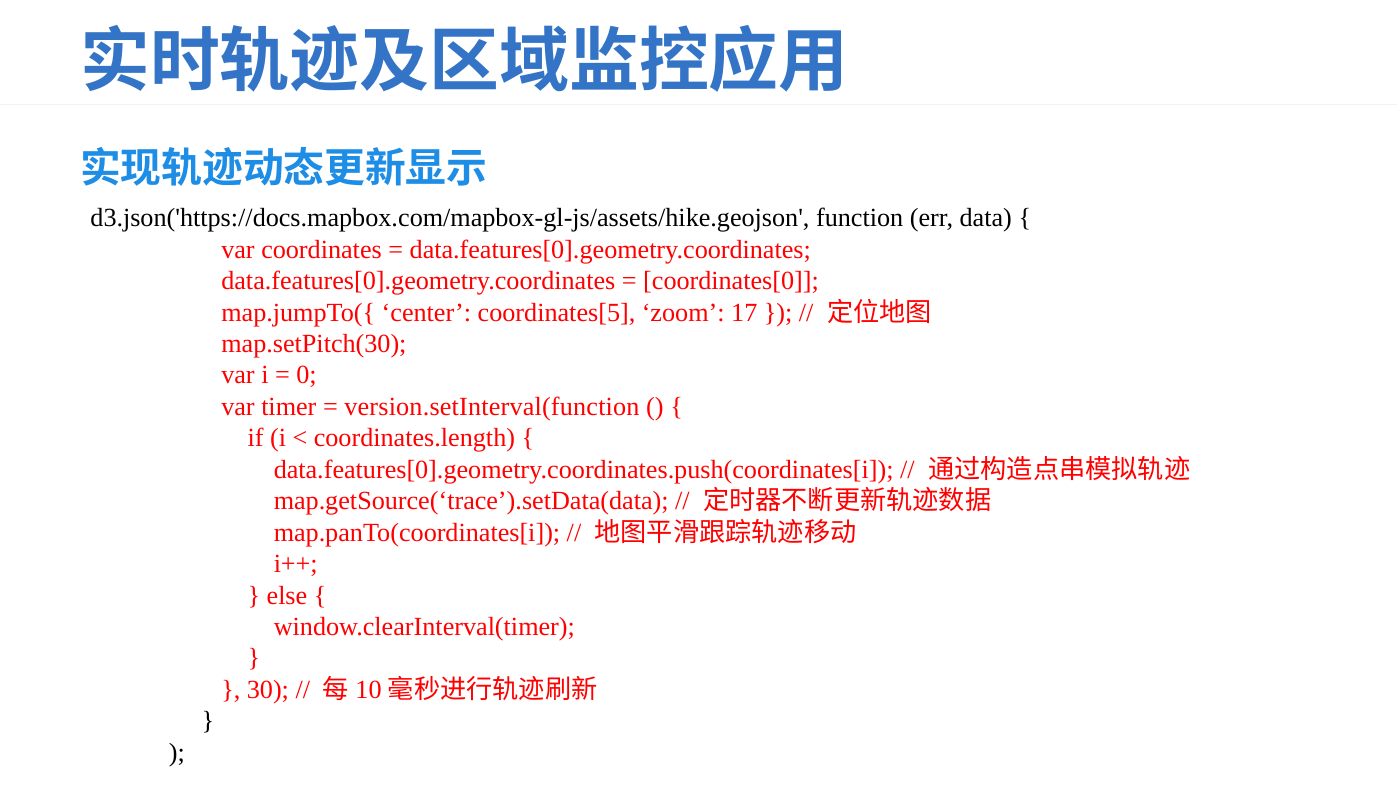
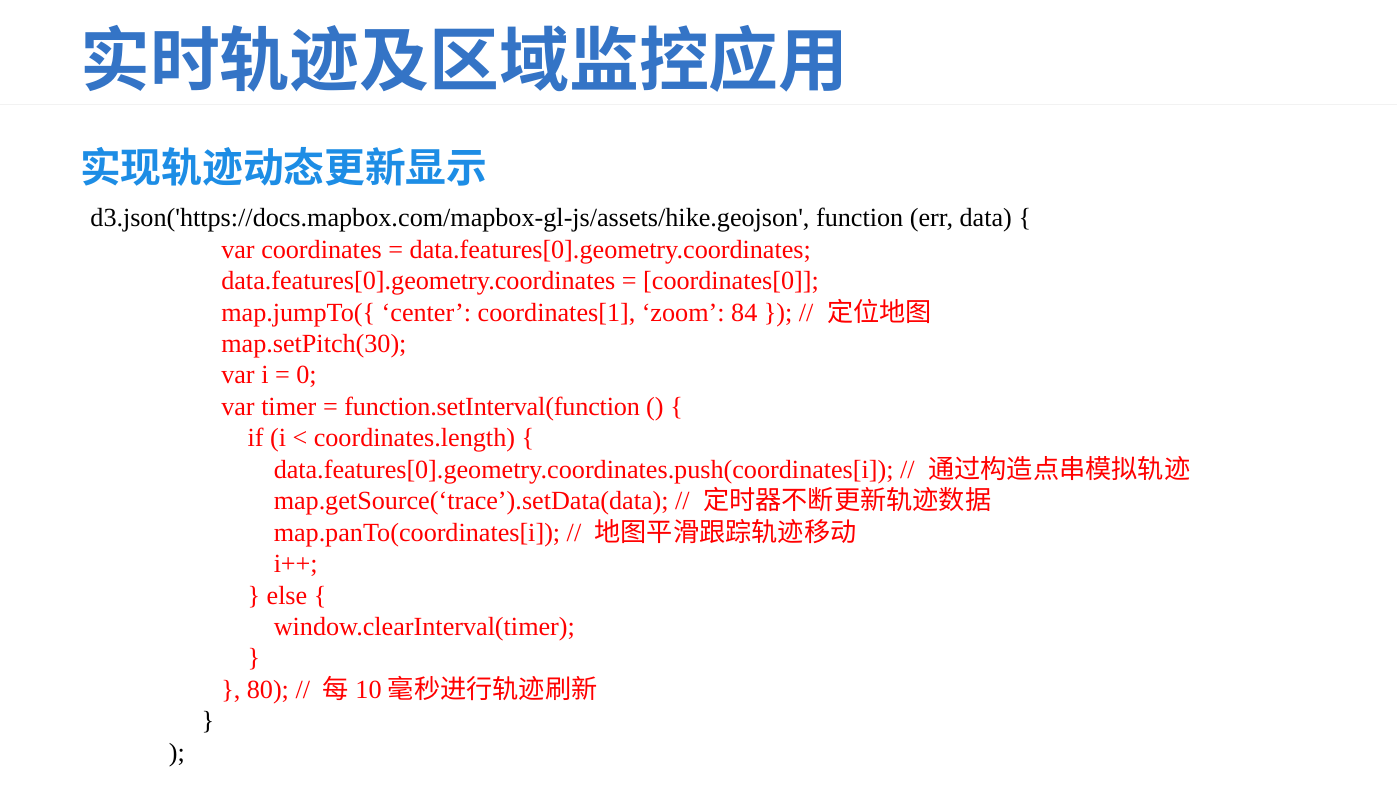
coordinates[5: coordinates[5 -> coordinates[1 (557, 312)
17: 17 -> 84 (744, 312)
version.setInterval(function: version.setInterval(function -> function.setInterval(function (492, 407)
30: 30 -> 80 (268, 690)
